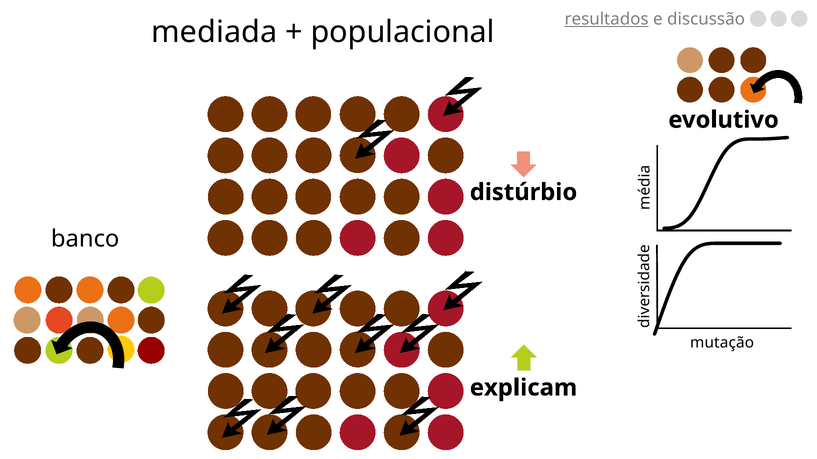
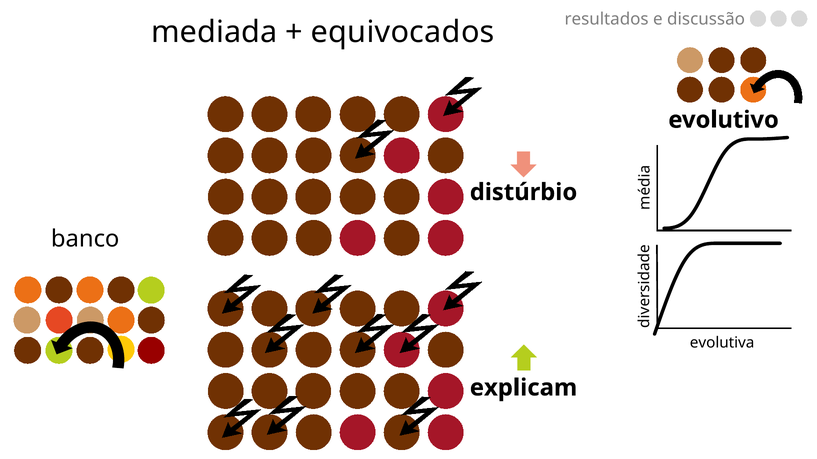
resultados underline: present -> none (607, 19)
populacional: populacional -> equivocados (403, 32)
mutação: mutação -> evolutiva (722, 343)
